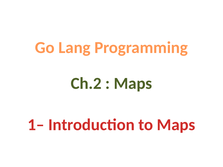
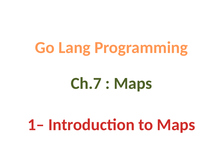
Ch.2: Ch.2 -> Ch.7 (86, 84)
